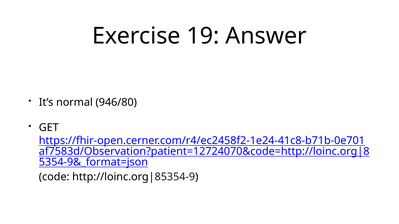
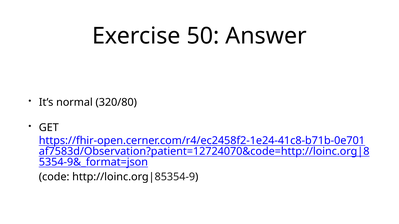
19: 19 -> 50 (203, 36)
946/80: 946/80 -> 320/80 (116, 103)
